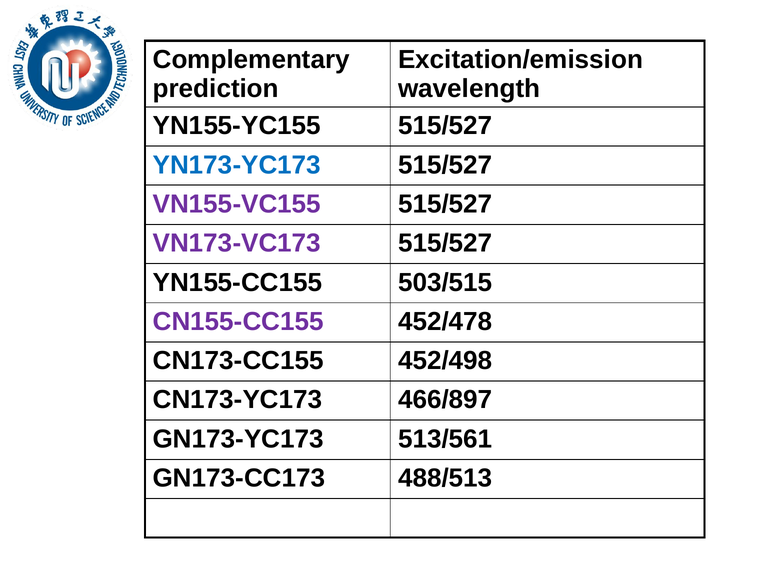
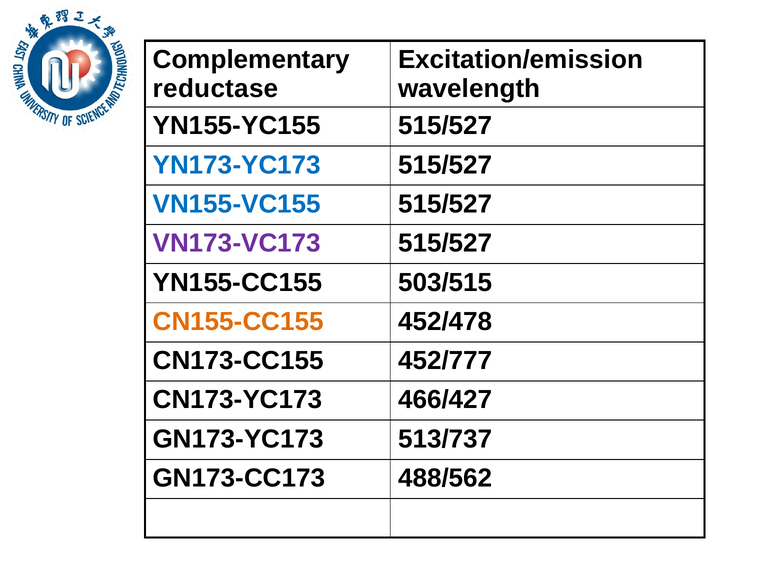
prediction: prediction -> reductase (216, 89)
VN155-VC155 colour: purple -> blue (237, 204)
CN155-CC155 colour: purple -> orange (238, 322)
452/498: 452/498 -> 452/777 (445, 361)
466/897: 466/897 -> 466/427 (445, 400)
513/561: 513/561 -> 513/737 (445, 439)
488/513: 488/513 -> 488/562 (445, 478)
